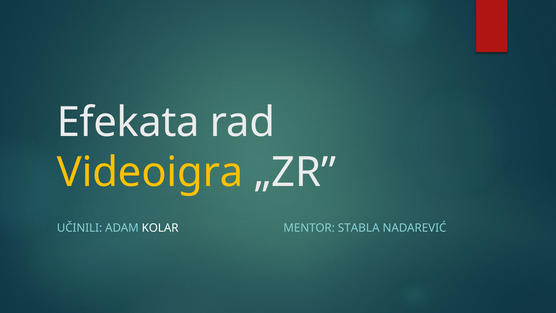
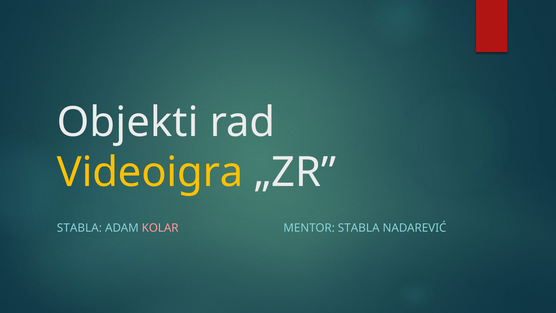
Efekata: Efekata -> Objekti (128, 122)
UČINILI: UČINILI -> STABLA (79, 228)
KOLAR colour: white -> pink (160, 228)
